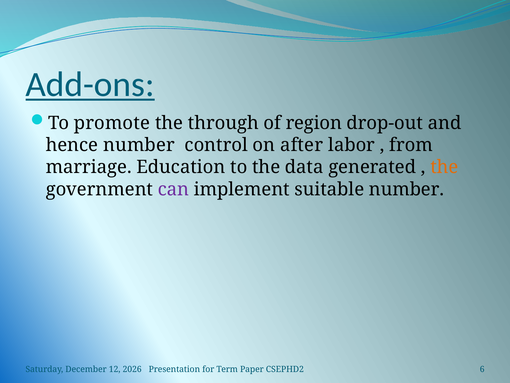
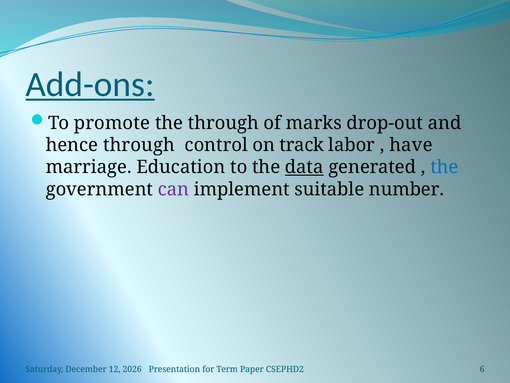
region: region -> marks (314, 123)
hence number: number -> through (139, 145)
after: after -> track (302, 145)
from: from -> have (411, 145)
data underline: none -> present (304, 167)
the colour: orange -> blue (444, 167)
